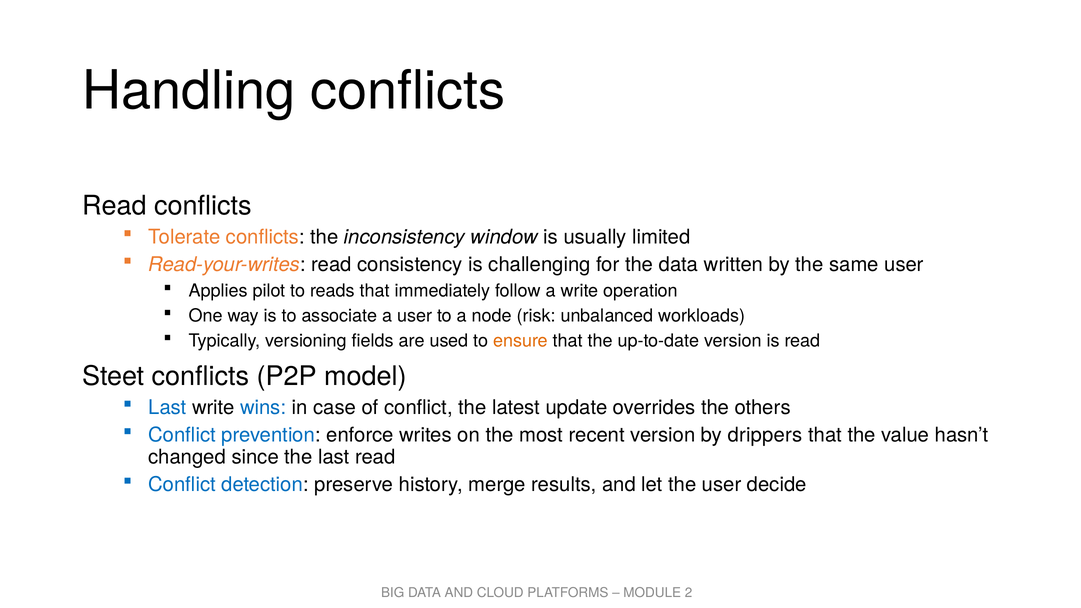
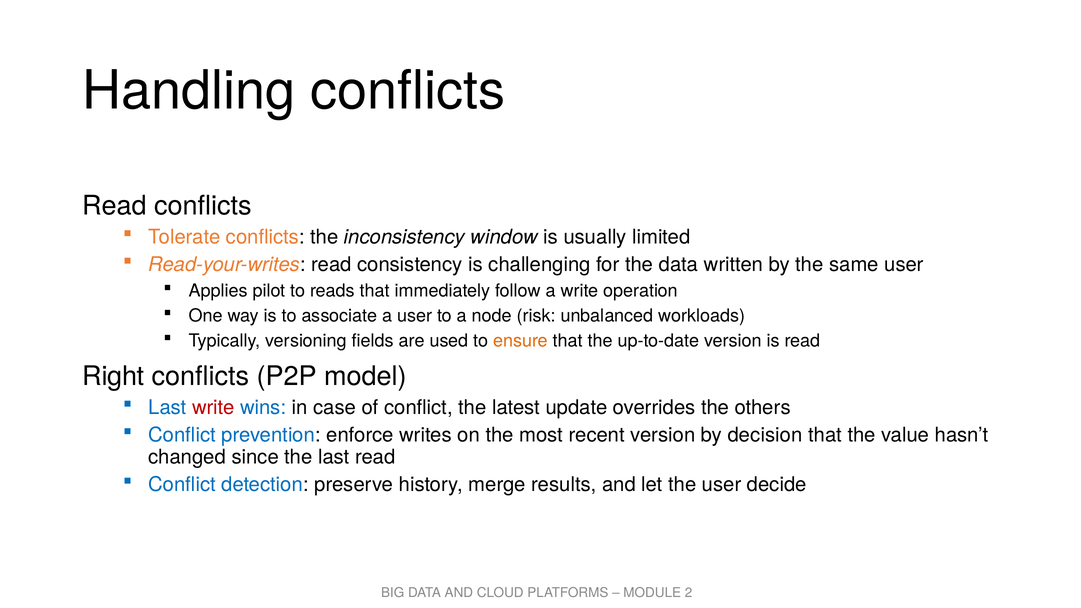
Steet: Steet -> Right (113, 377)
write colour: black -> red (213, 408)
drippers: drippers -> decision (765, 435)
